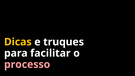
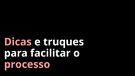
Dicas colour: yellow -> pink (18, 42)
